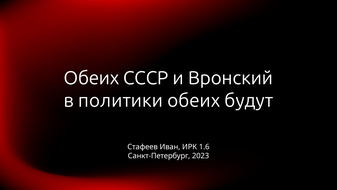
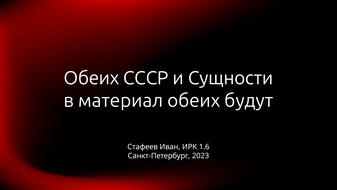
Вронский: Вронский -> Сущности (231, 78)
политики: политики -> материал (121, 100)
